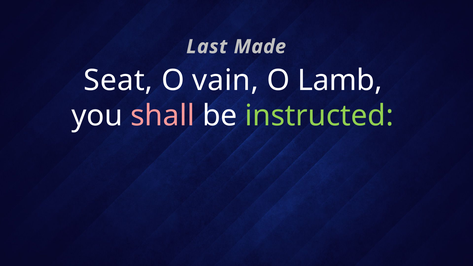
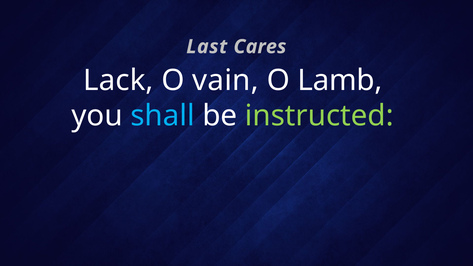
Made: Made -> Cares (260, 47)
Seat: Seat -> Lack (118, 80)
shall colour: pink -> light blue (163, 116)
